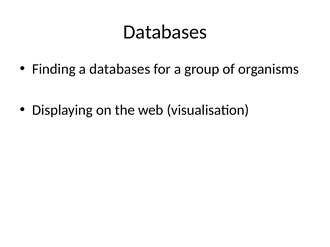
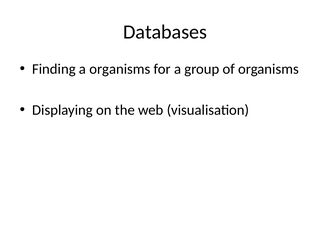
a databases: databases -> organisms (120, 69)
